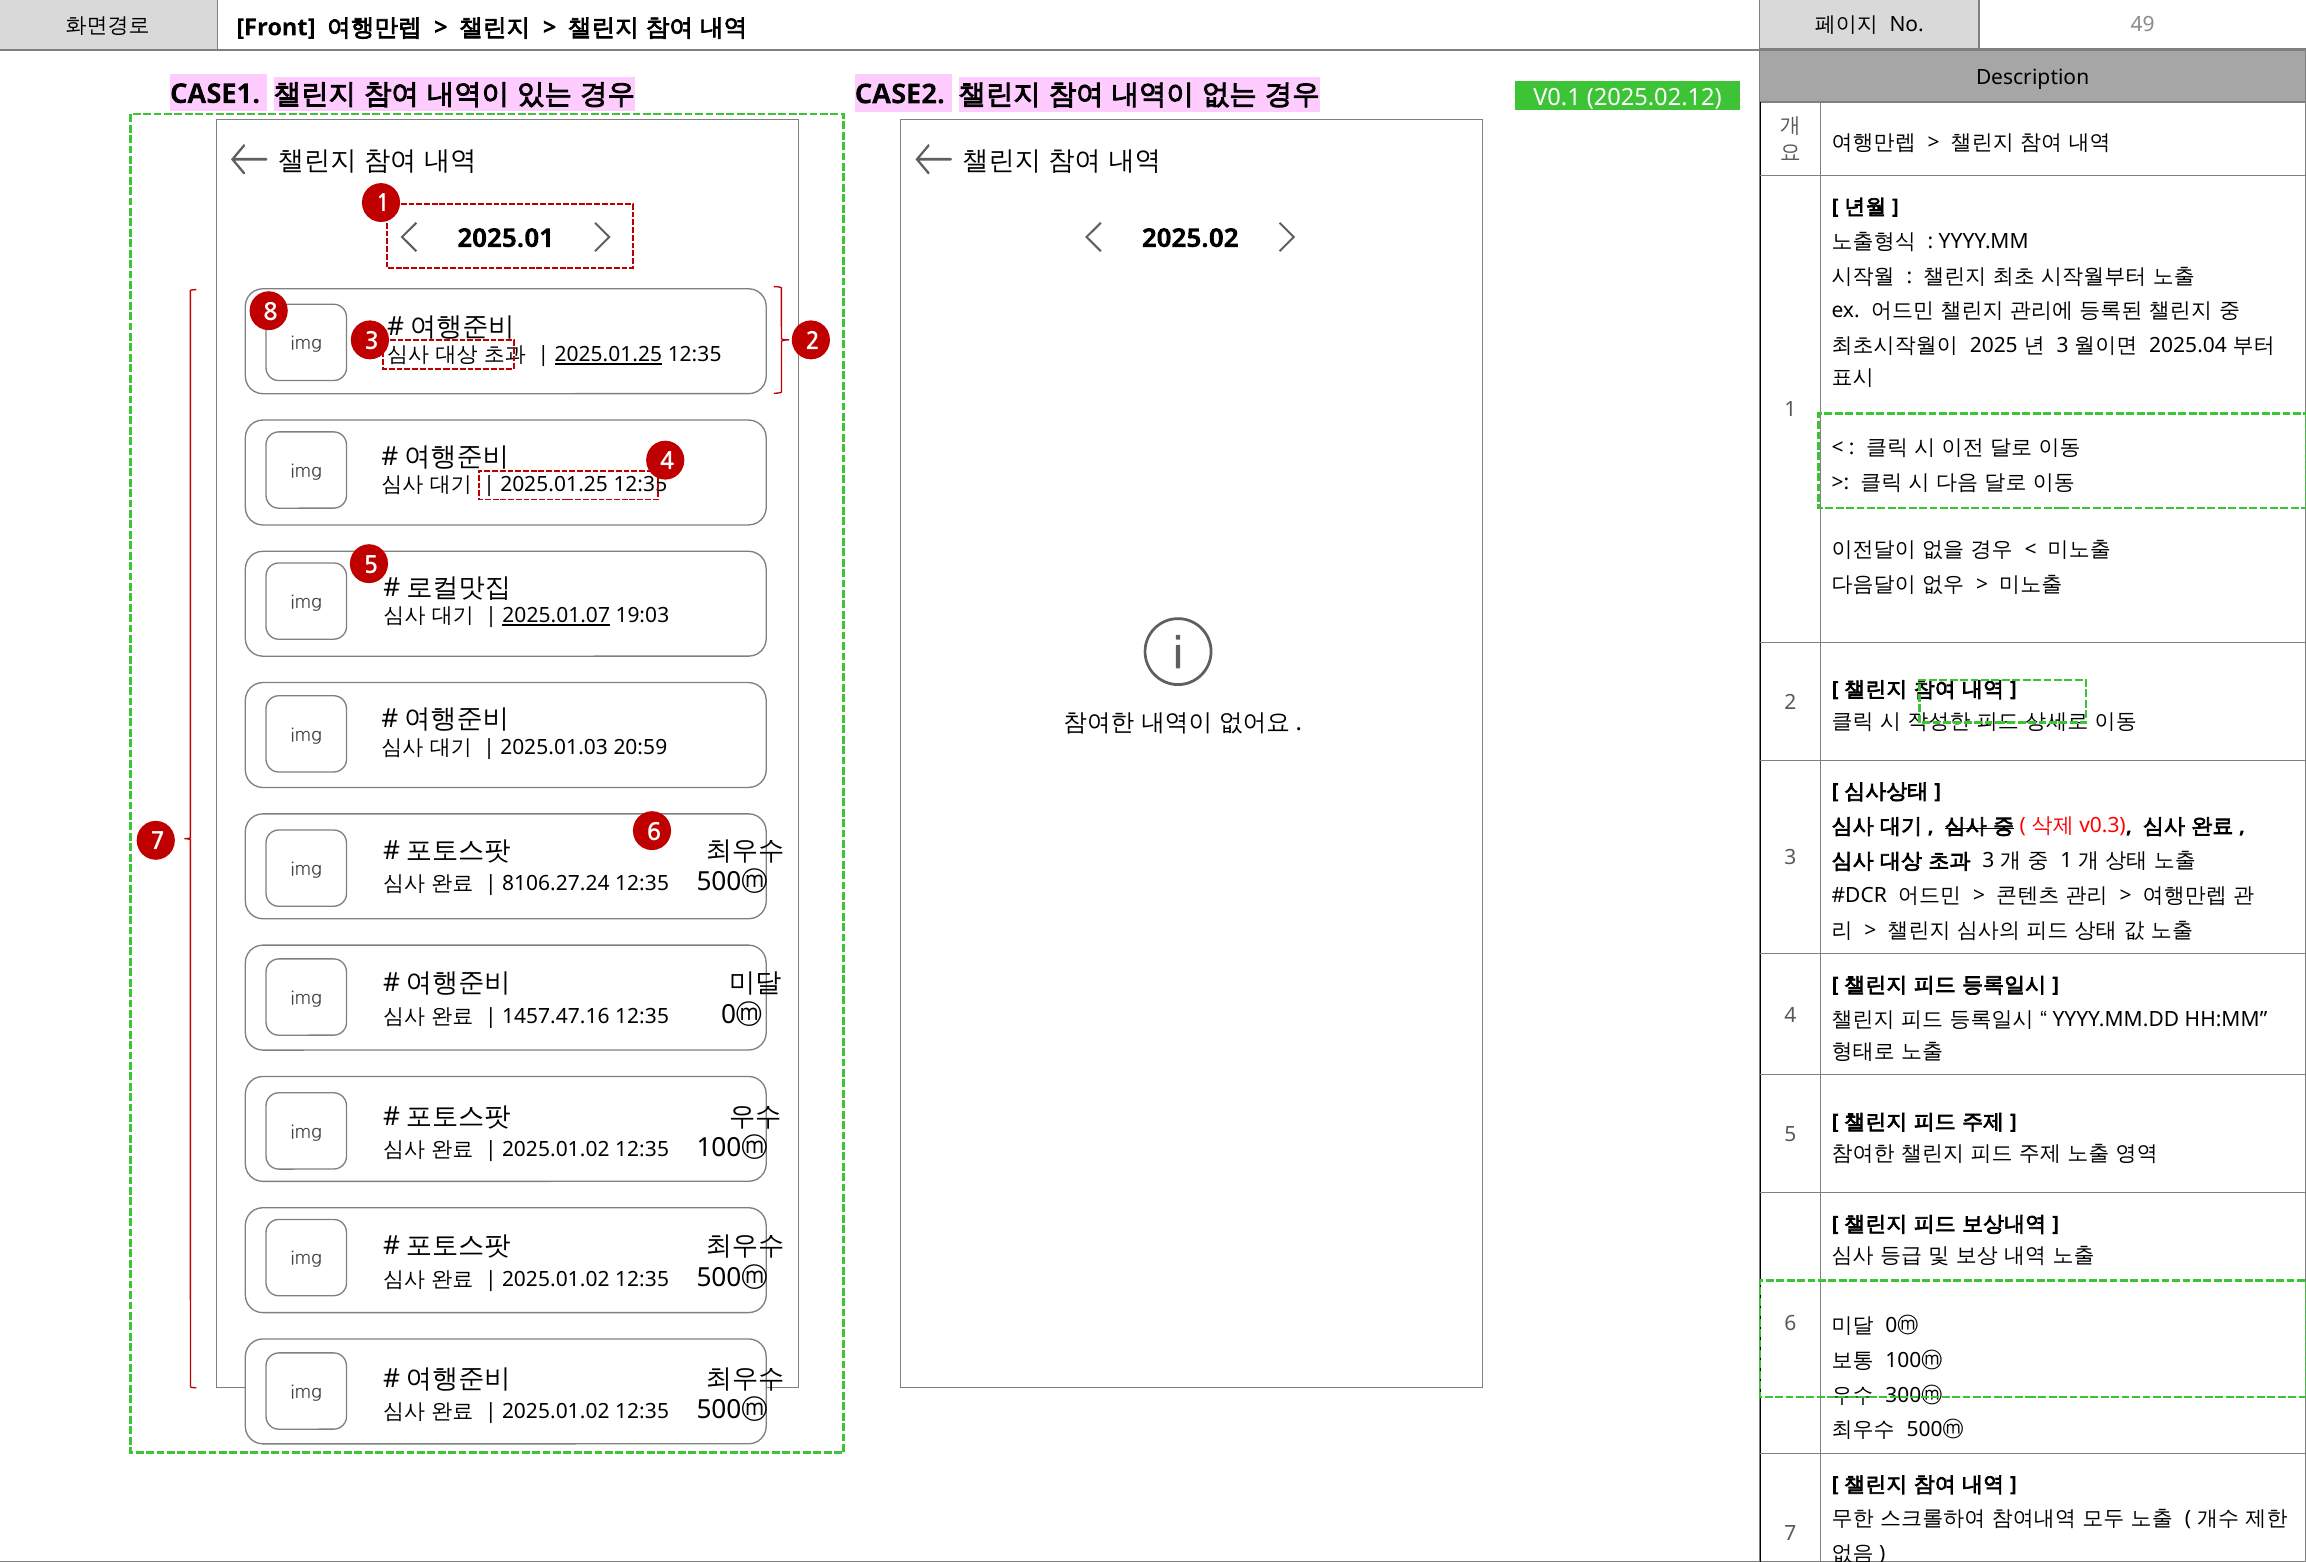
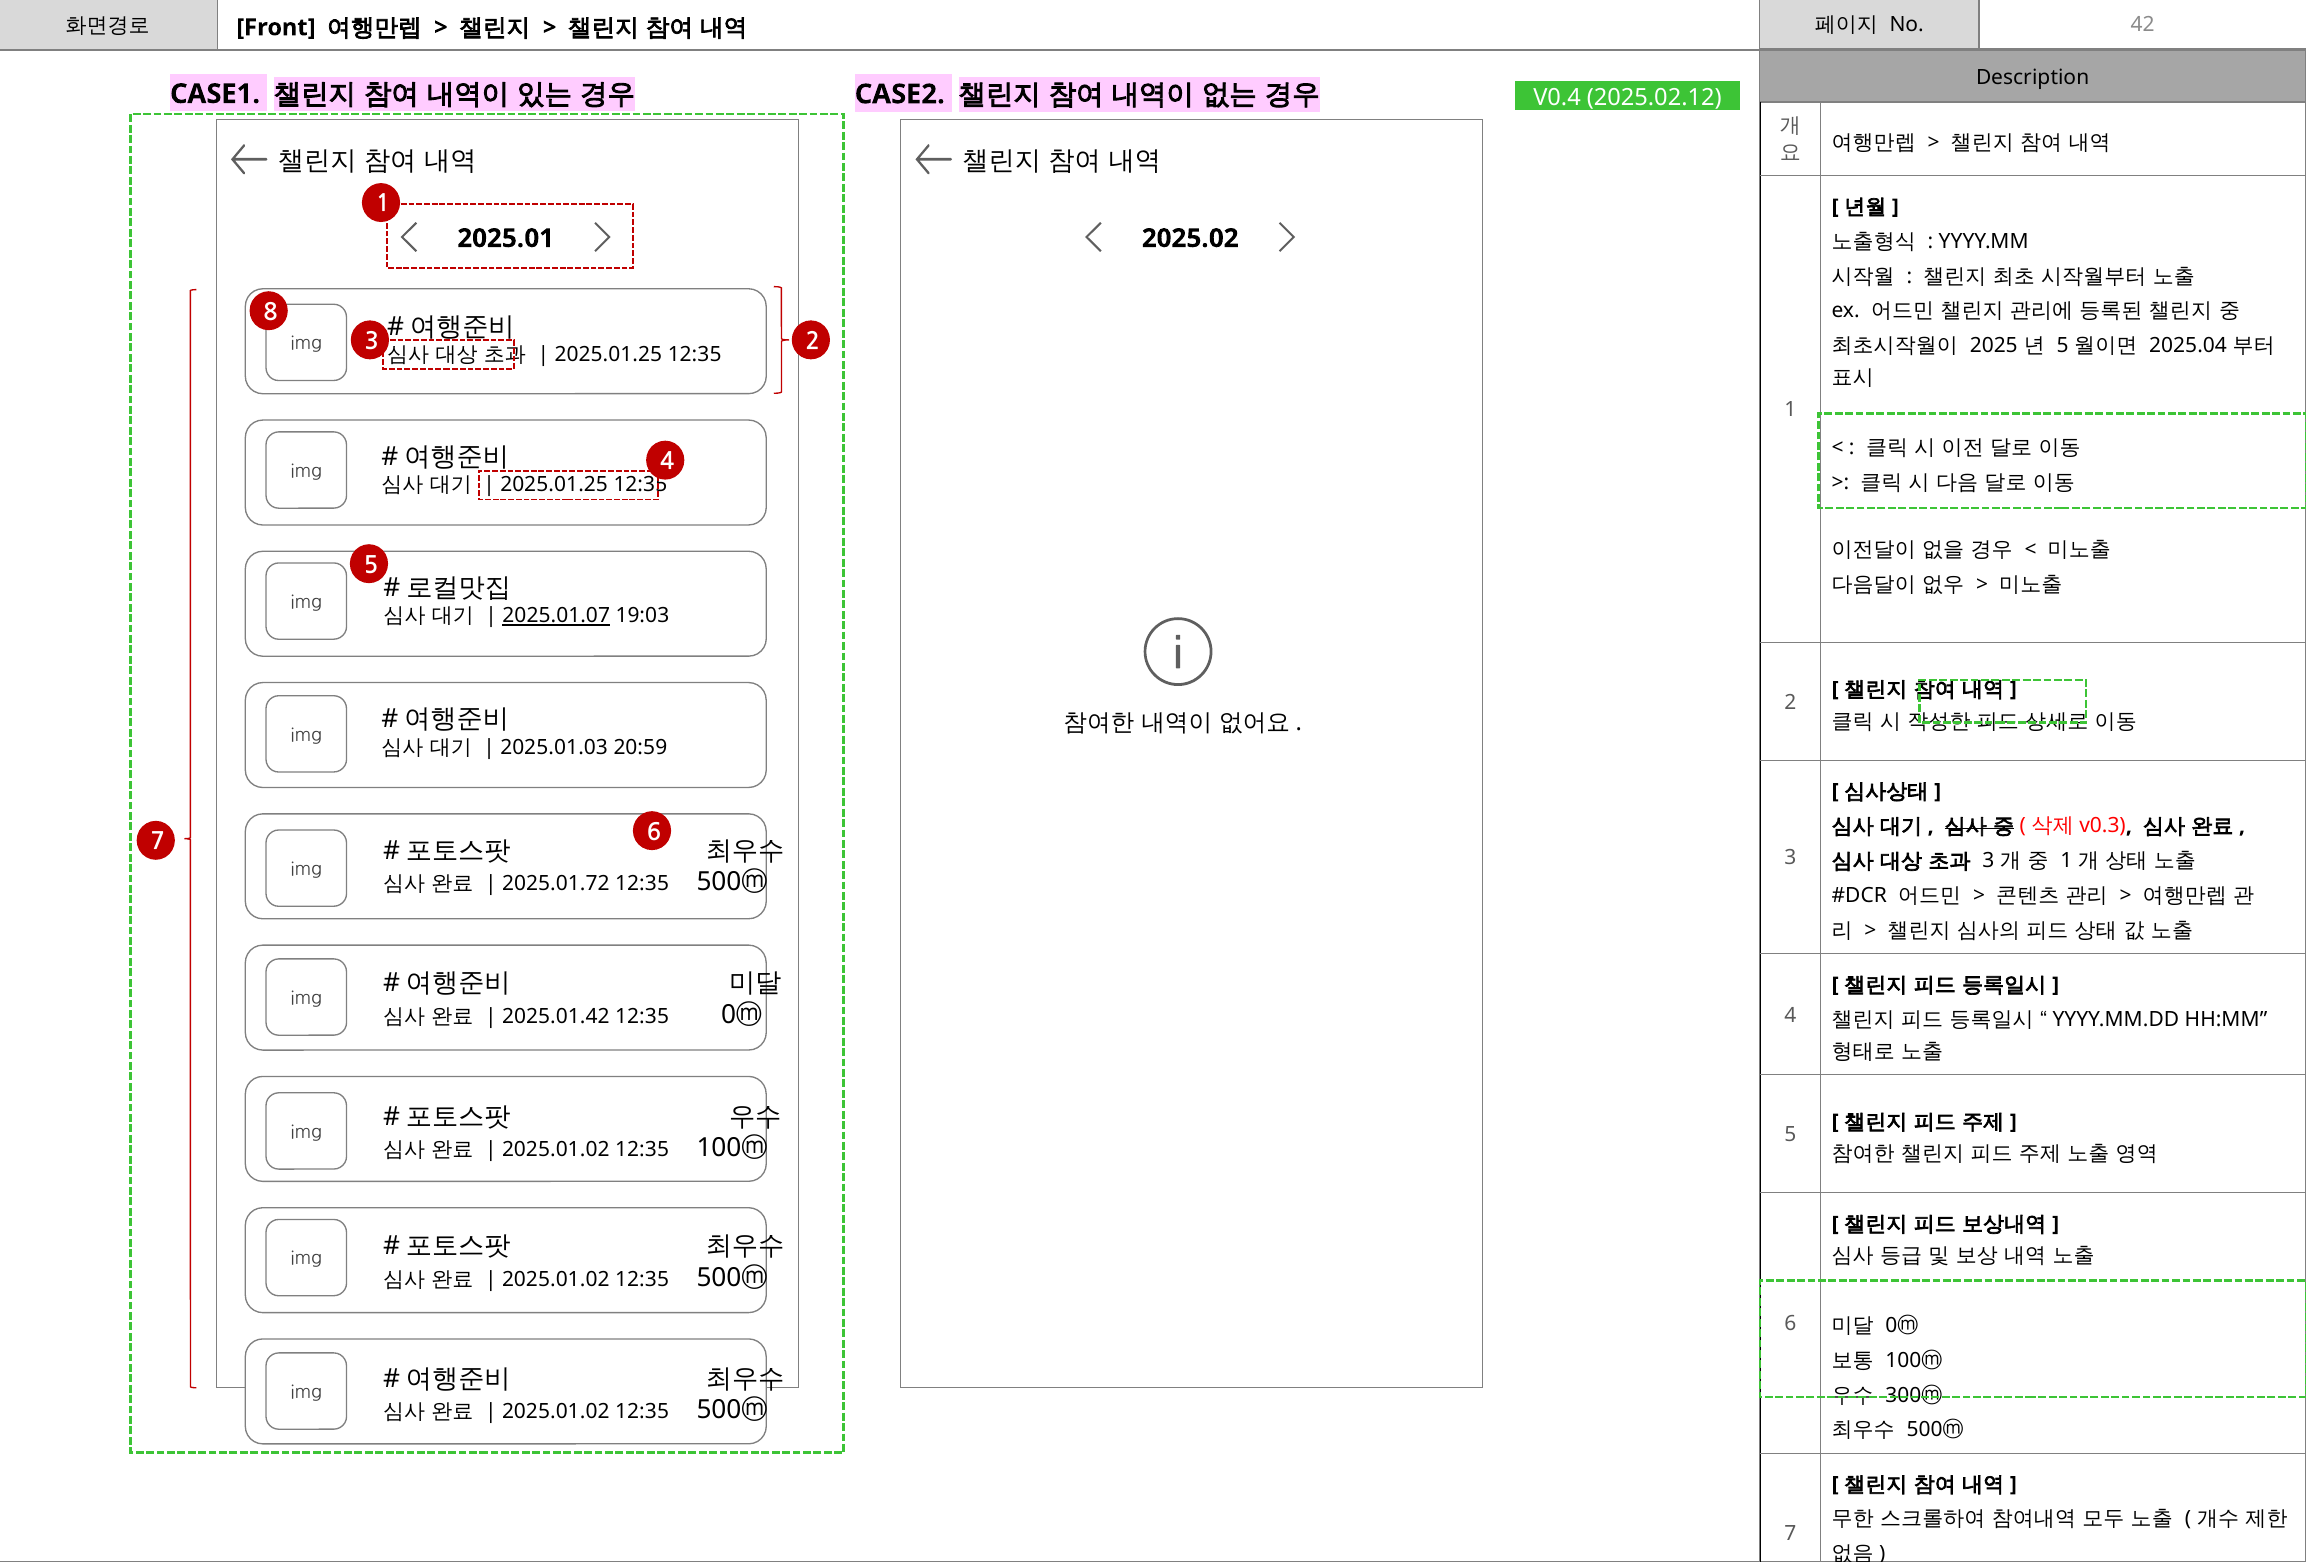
49: 49 -> 42 (2143, 24)
V0.1: V0.1 -> V0.4 (1557, 97)
3: 3 -> 5 (2063, 346)
2025.01.25 underline: present -> none (608, 355)
8106.27.24: 8106.27.24 -> 2025.01.72 (556, 884)
1457.47.16: 1457.47.16 -> 2025.01.42 (556, 1016)
